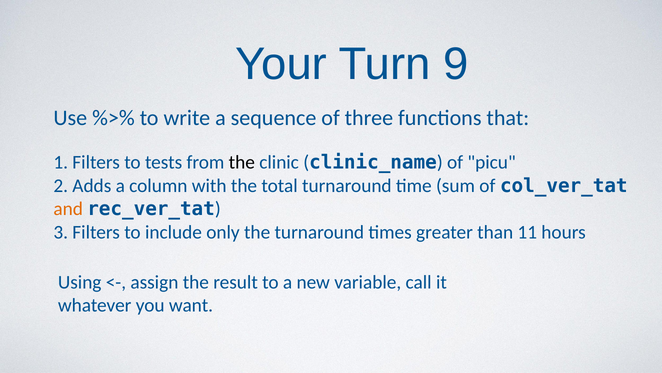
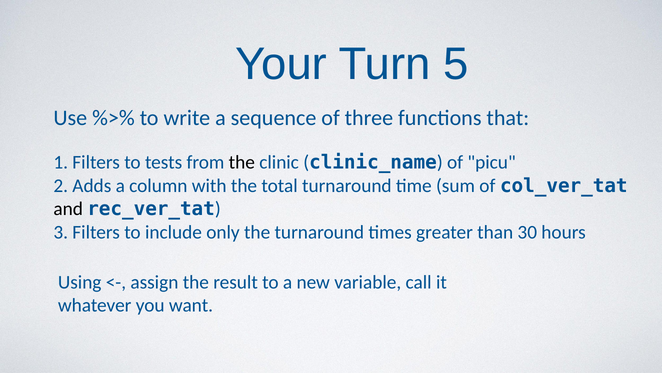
9: 9 -> 5 (456, 64)
and colour: orange -> black (68, 209)
11: 11 -> 30 (527, 232)
